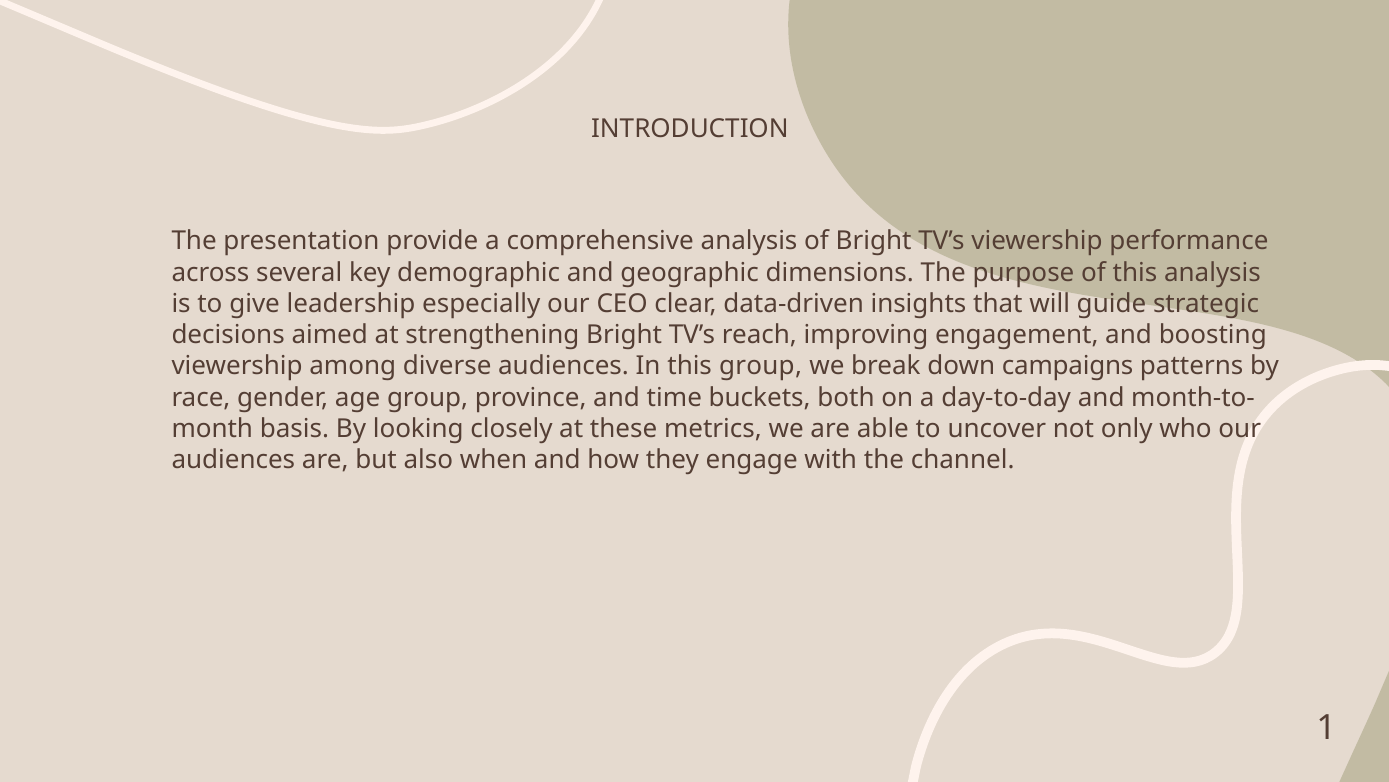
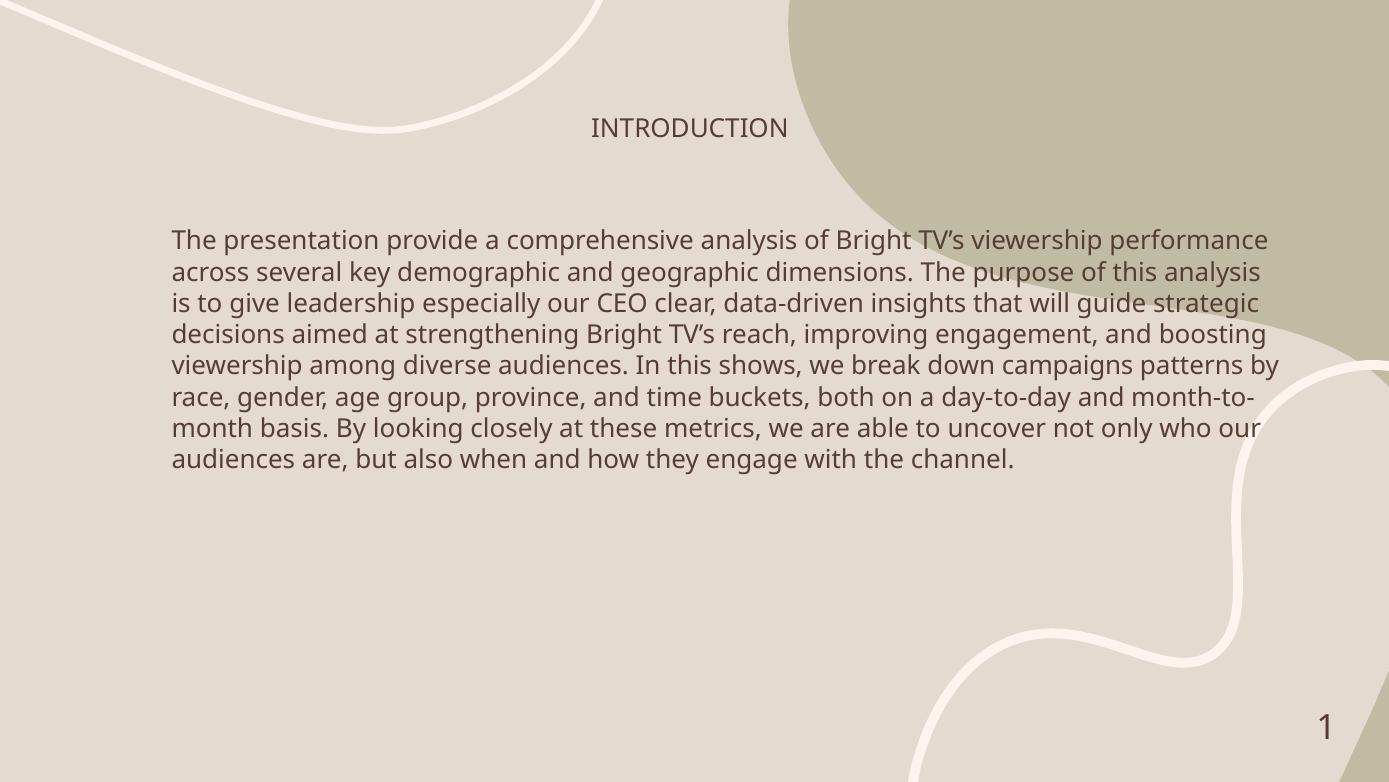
this group: group -> shows (761, 366)
